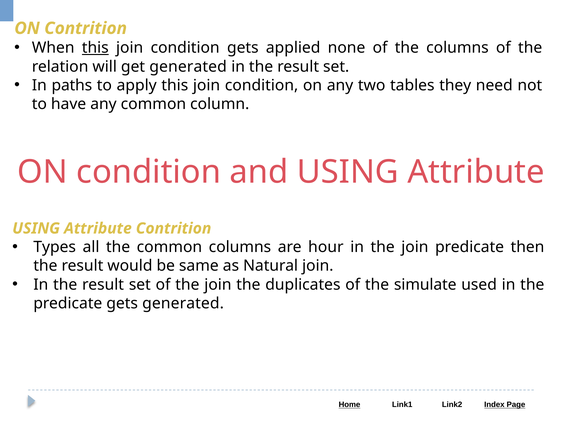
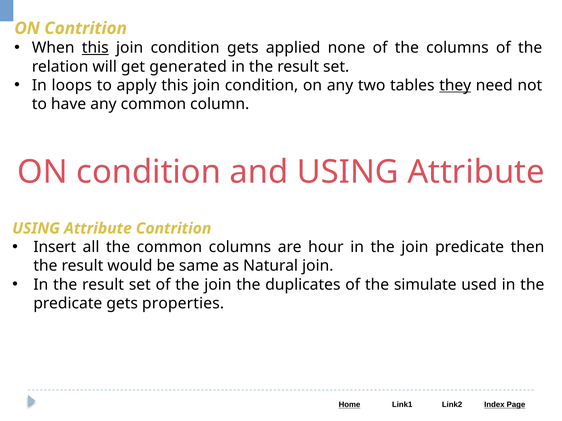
paths: paths -> loops (72, 85)
they underline: none -> present (455, 85)
Types: Types -> Insert (55, 247)
gets generated: generated -> properties (183, 304)
